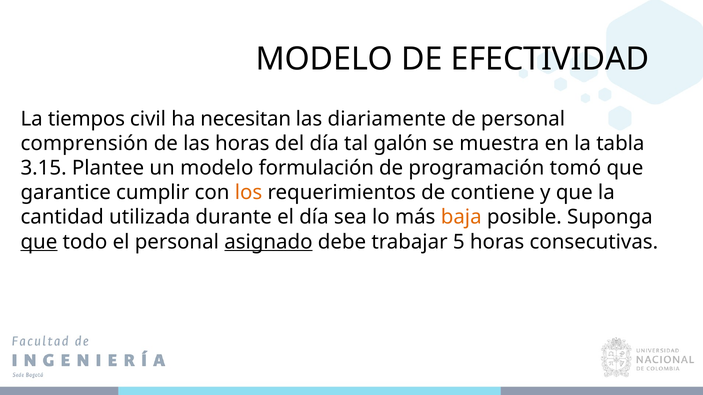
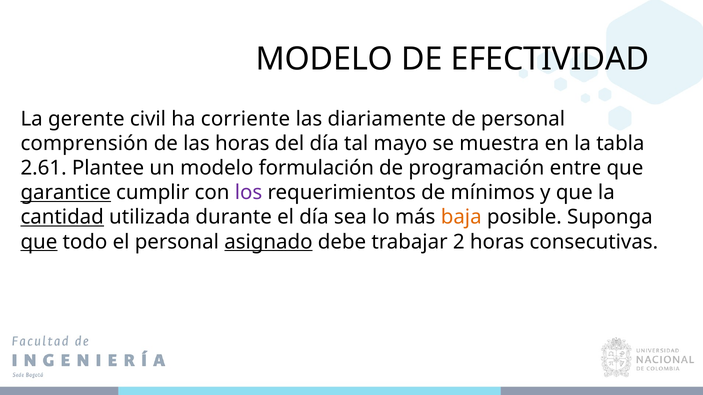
tiempos: tiempos -> gerente (86, 119)
necesitan: necesitan -> corriente (245, 119)
galón: galón -> mayo (400, 144)
3.15: 3.15 -> 2.61 (44, 168)
tomó: tomó -> entre (576, 168)
garantice underline: none -> present (66, 193)
los colour: orange -> purple (249, 193)
contiene: contiene -> mínimos (493, 193)
cantidad underline: none -> present (62, 217)
5: 5 -> 2 (459, 242)
